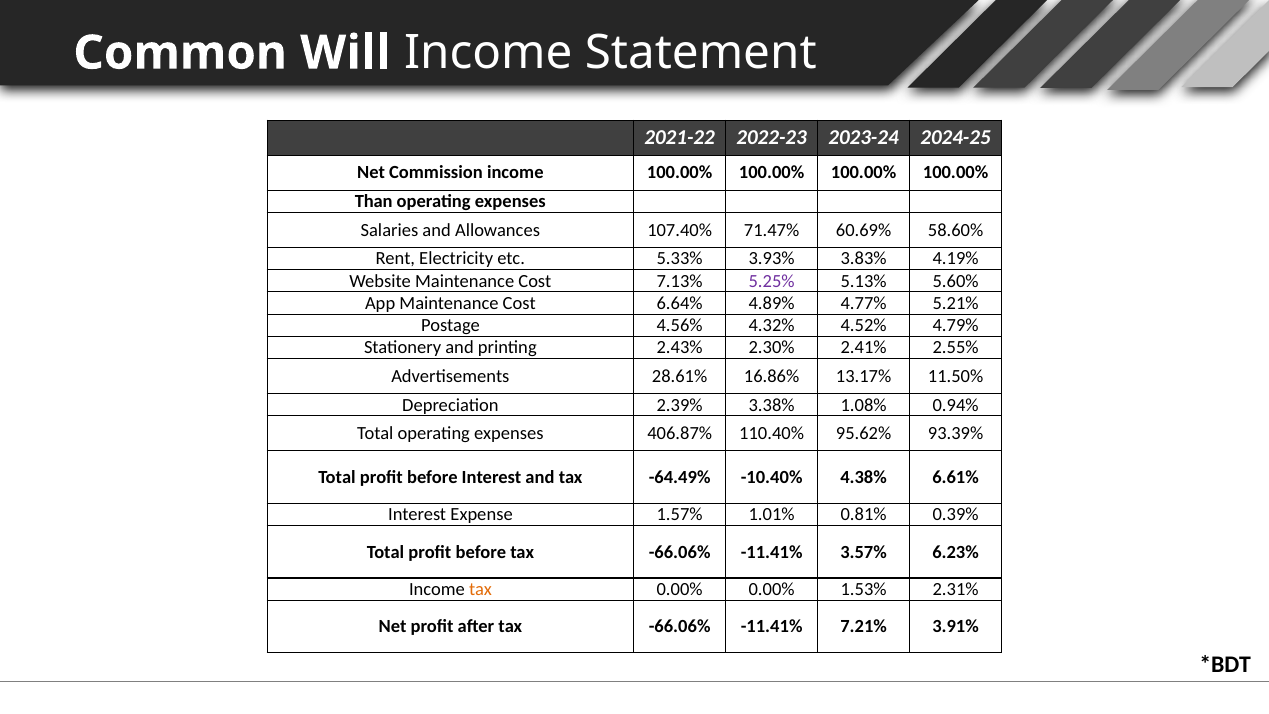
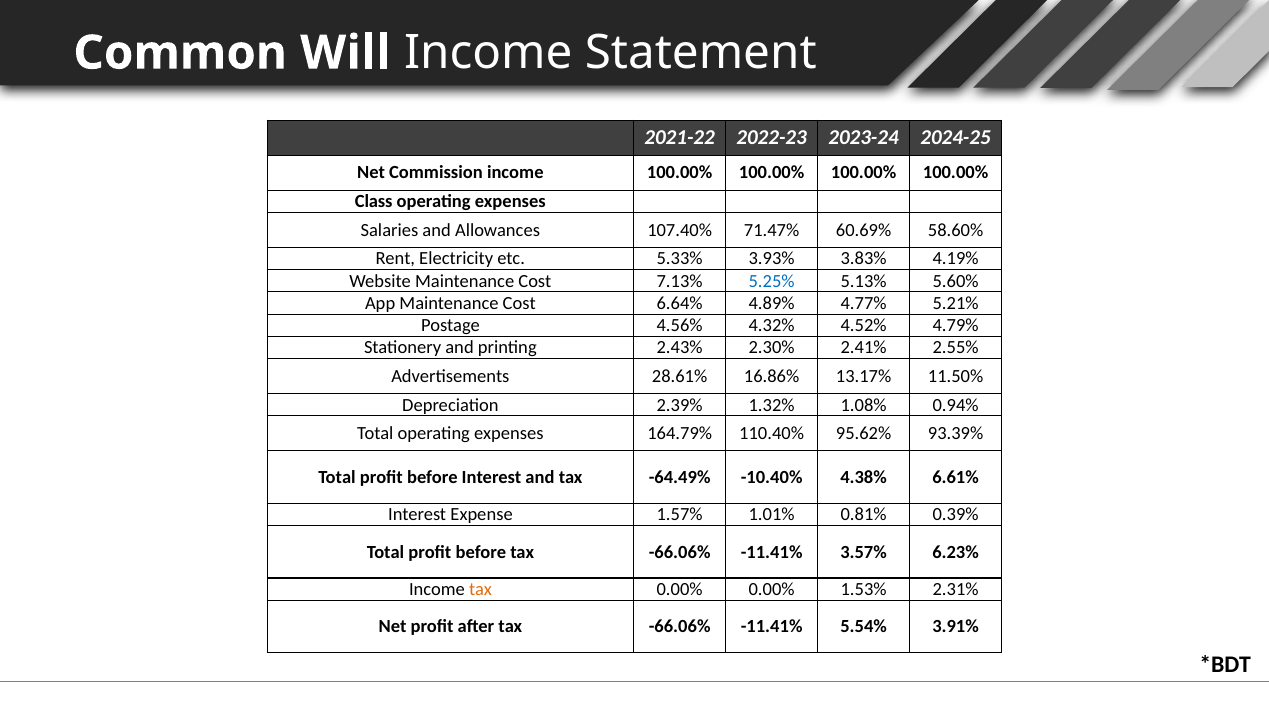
Than: Than -> Class (374, 202)
5.25% colour: purple -> blue (772, 281)
3.38%: 3.38% -> 1.32% (772, 405)
406.87%: 406.87% -> 164.79% (680, 433)
7.21%: 7.21% -> 5.54% (864, 627)
